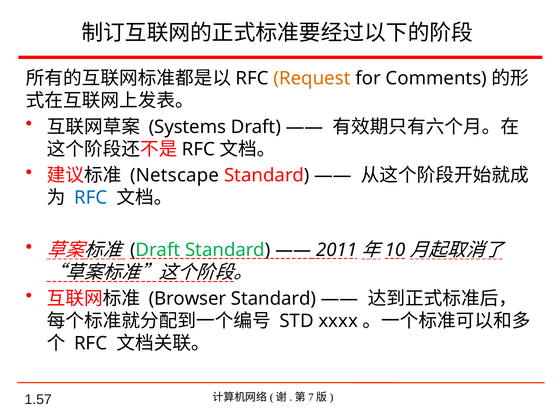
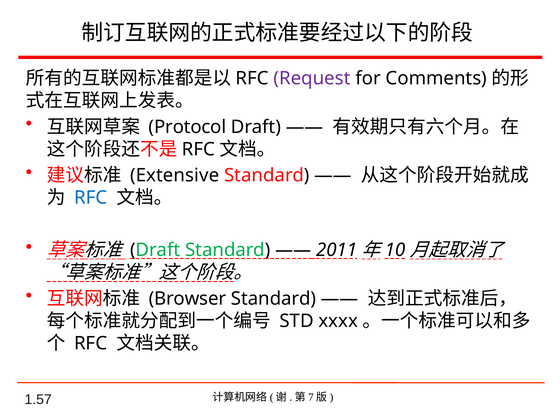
Request colour: orange -> purple (312, 78)
Systems: Systems -> Protocol (187, 127)
Netscape: Netscape -> Extensive (175, 175)
